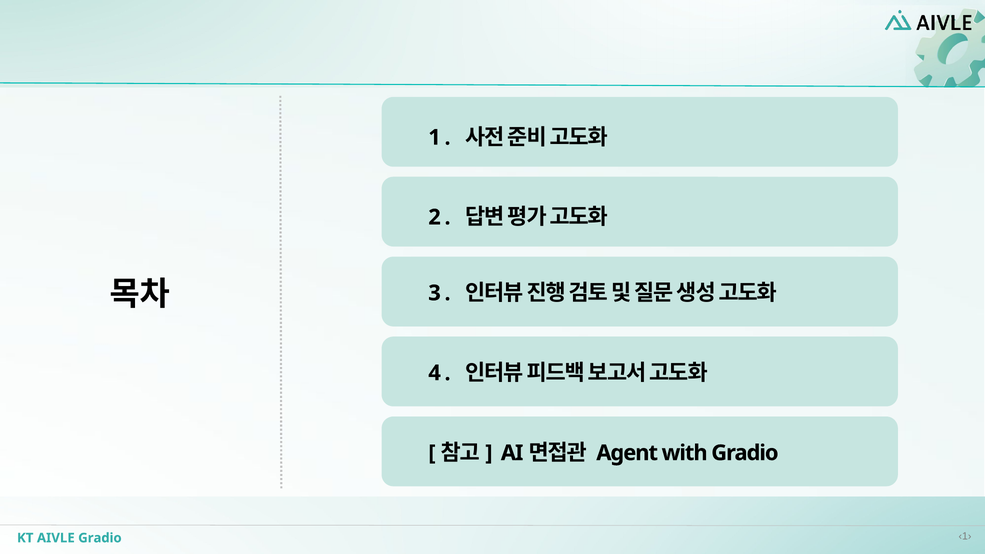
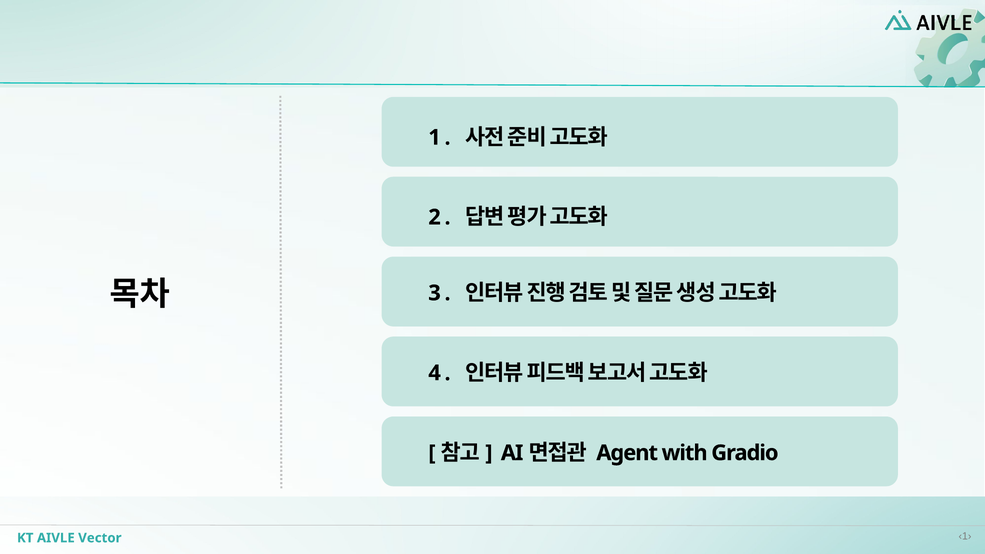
AIVLE Gradio: Gradio -> Vector (100, 538)
